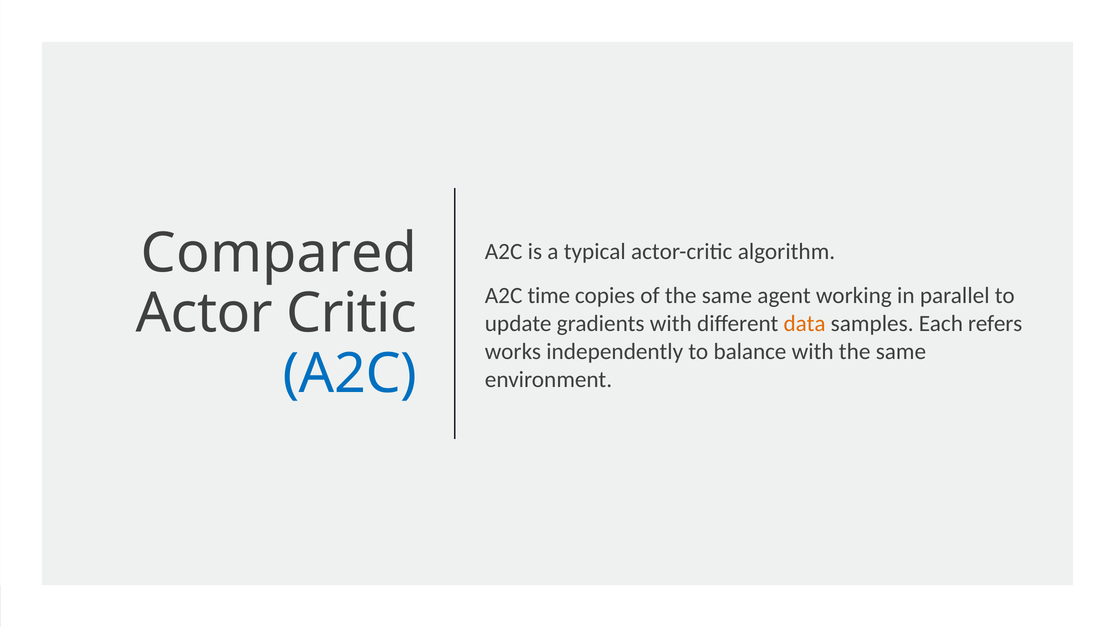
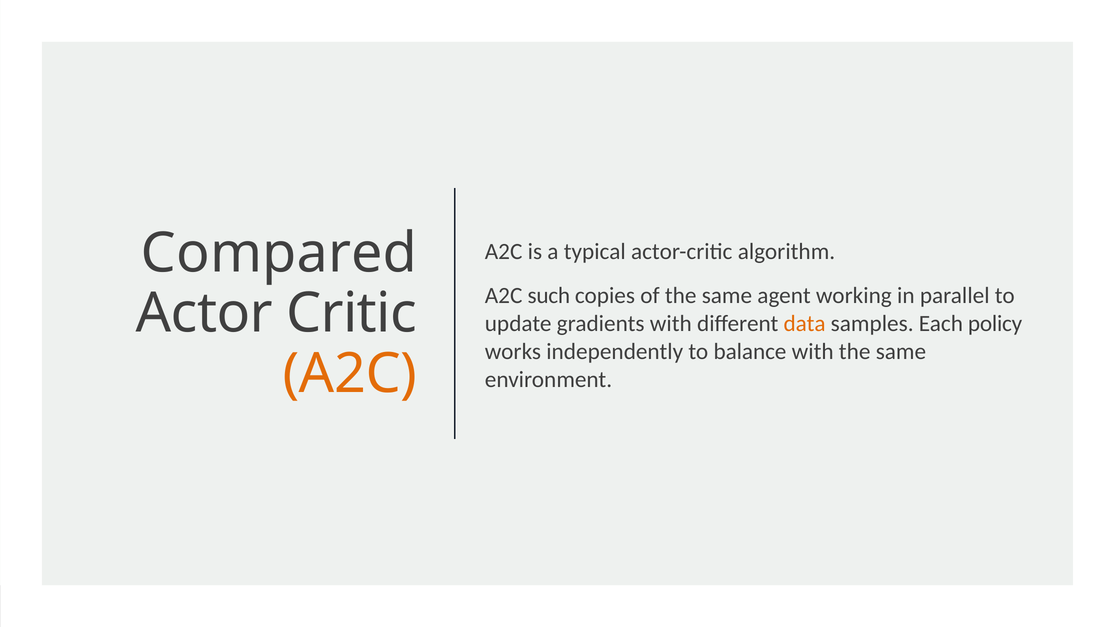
time: time -> such (549, 296)
refers: refers -> policy (995, 324)
A2C colour: blue -> orange (350, 374)
